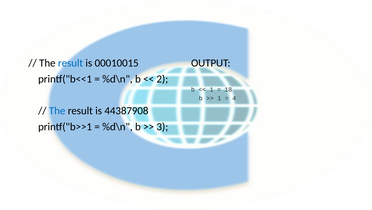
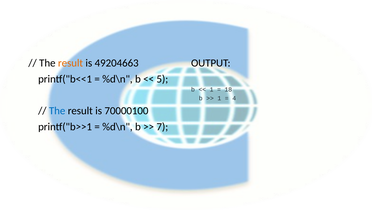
result colour: blue -> orange (71, 63)
00010015: 00010015 -> 49204663 (117, 63)
2: 2 -> 5 (162, 79)
44387908: 44387908 -> 70000100 (126, 110)
3: 3 -> 7 (162, 126)
